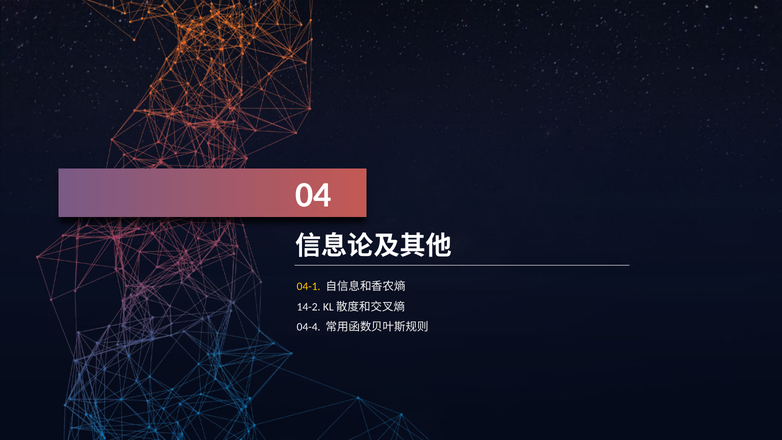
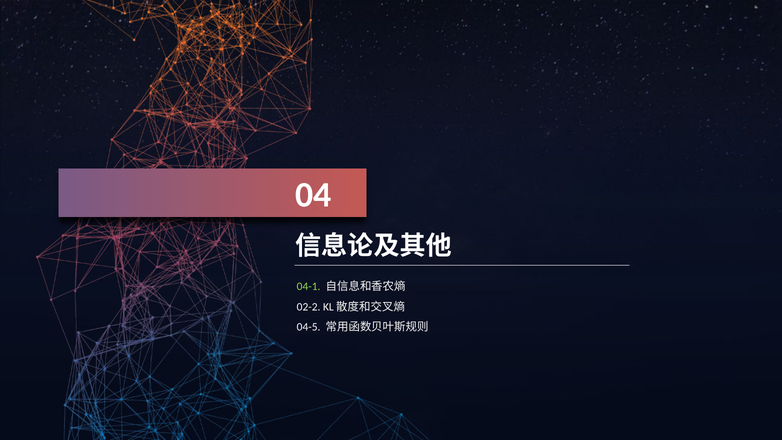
04-1 colour: yellow -> light green (309, 286)
14-2: 14-2 -> 02-2 (309, 307)
04-4: 04-4 -> 04-5 (309, 327)
